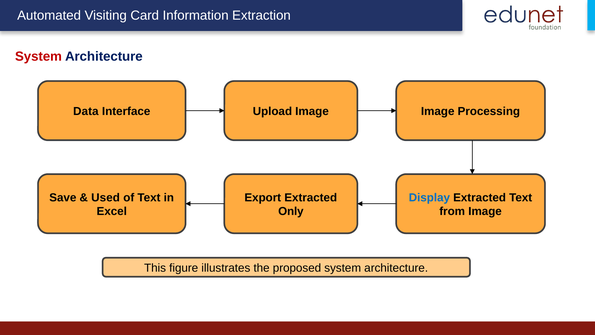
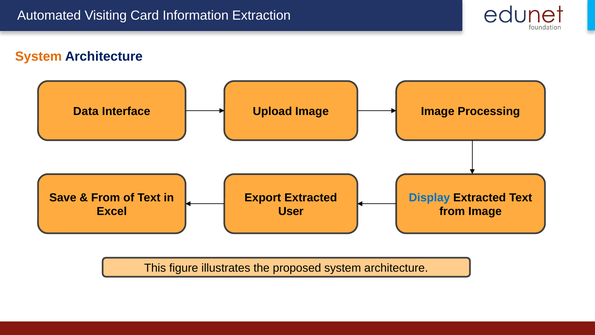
System colour: red -> orange (38, 57)
Used: Used -> From (106, 197)
Only: Only -> User (291, 211)
